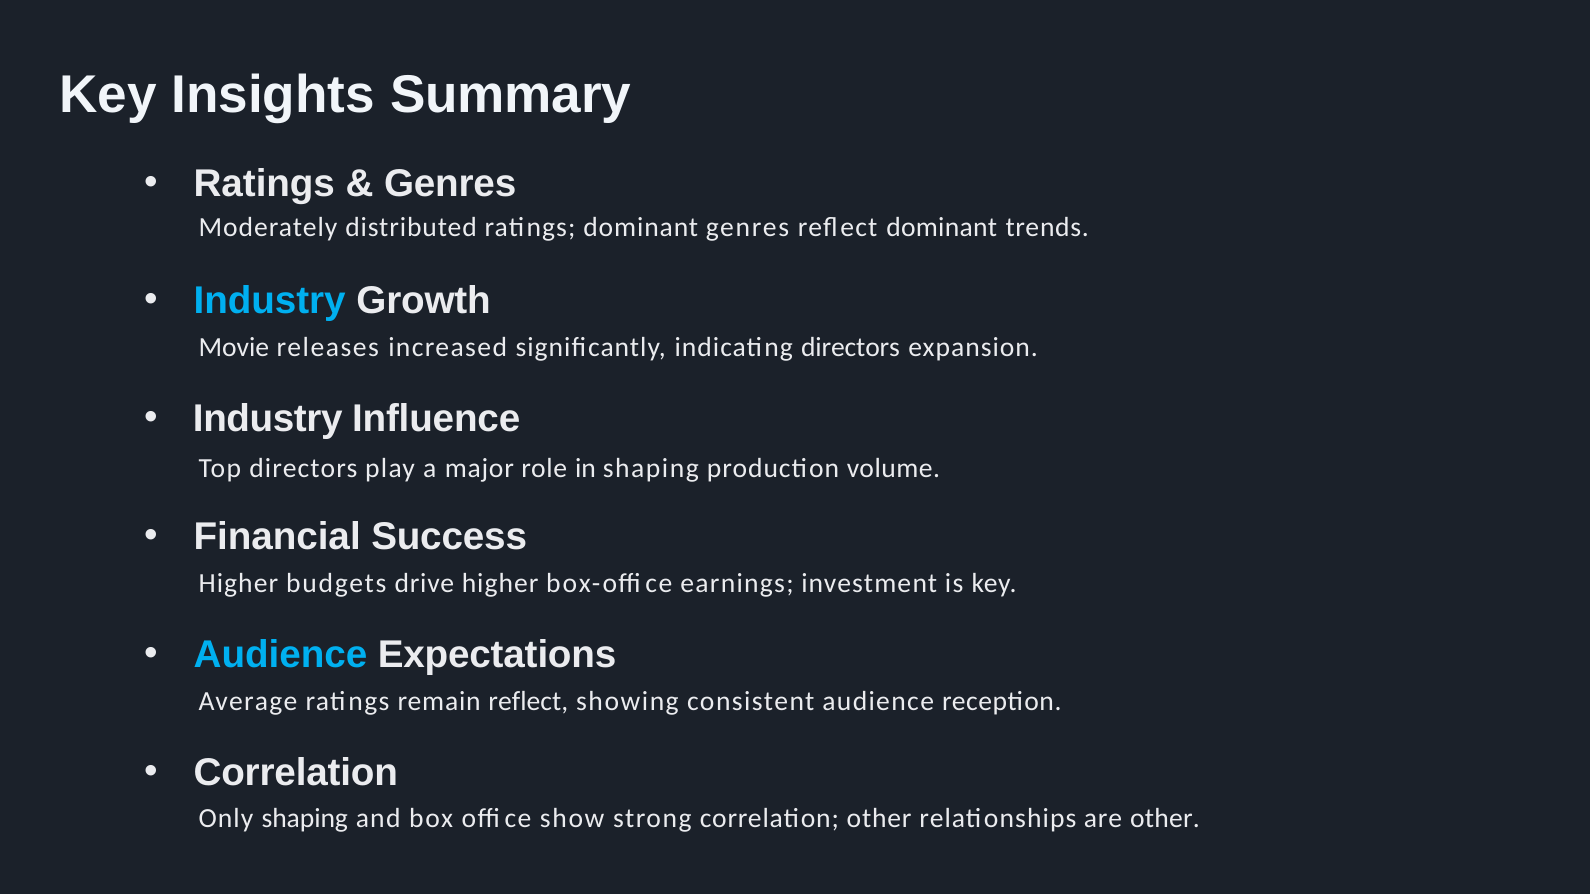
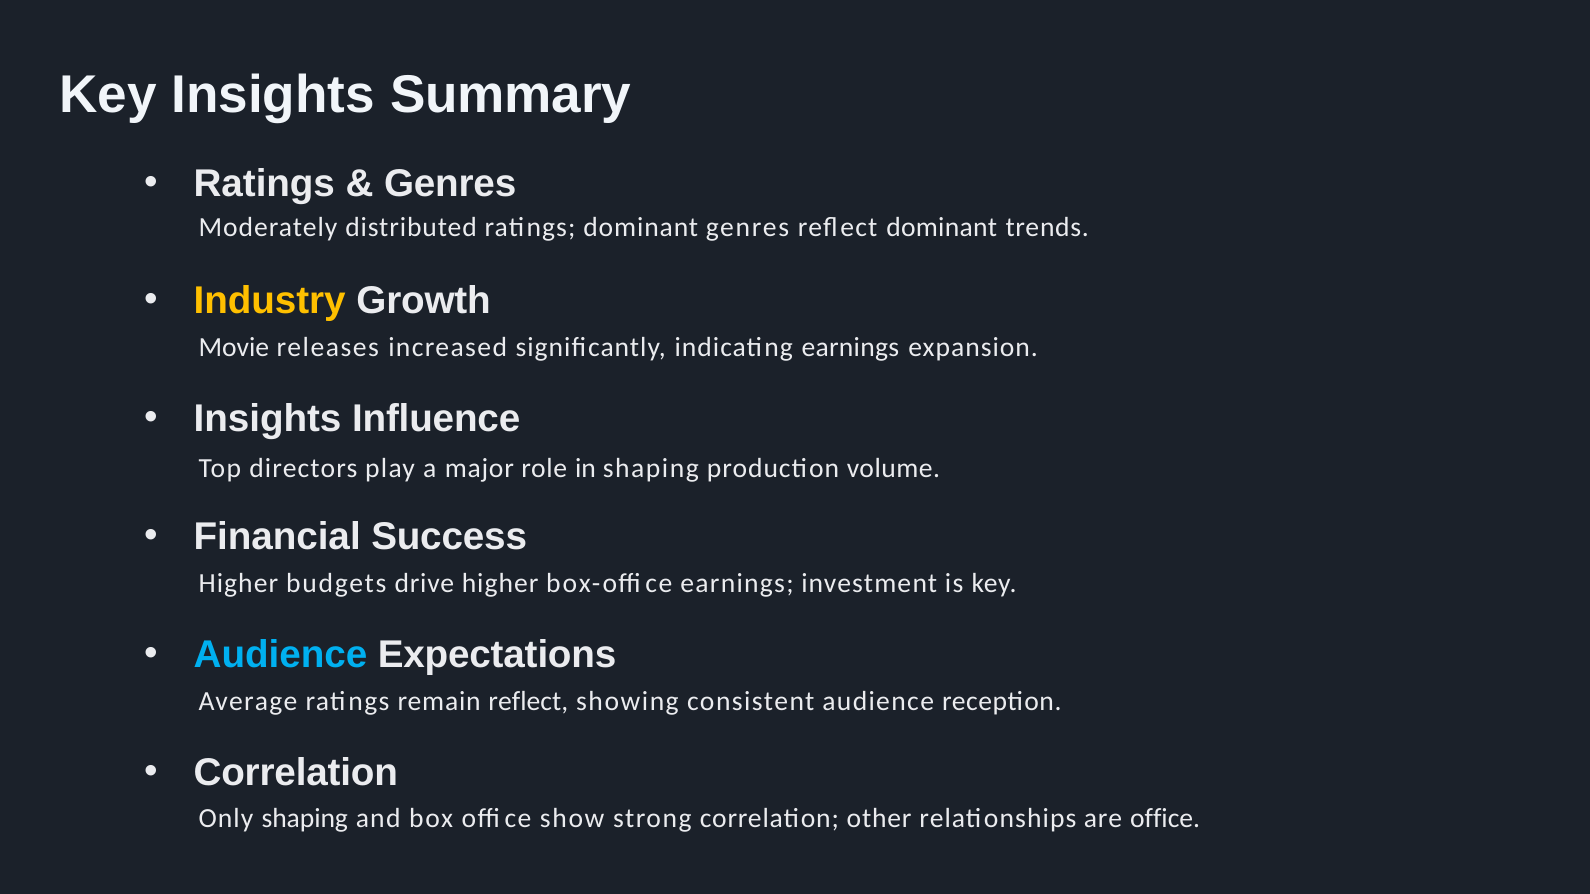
Industry colour: light blue -> yellow (270, 301)
indicating directors: directors -> earnings (850, 347)
Industry: Industry -> Insights (268, 419)
are other: other -> office (1165, 819)
